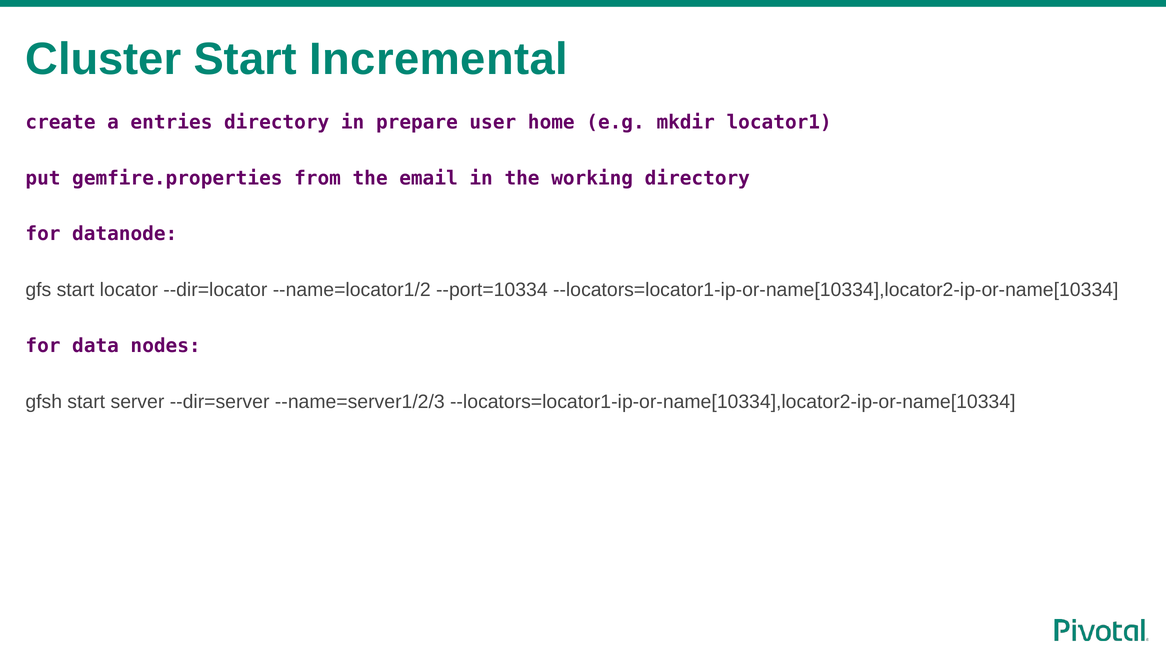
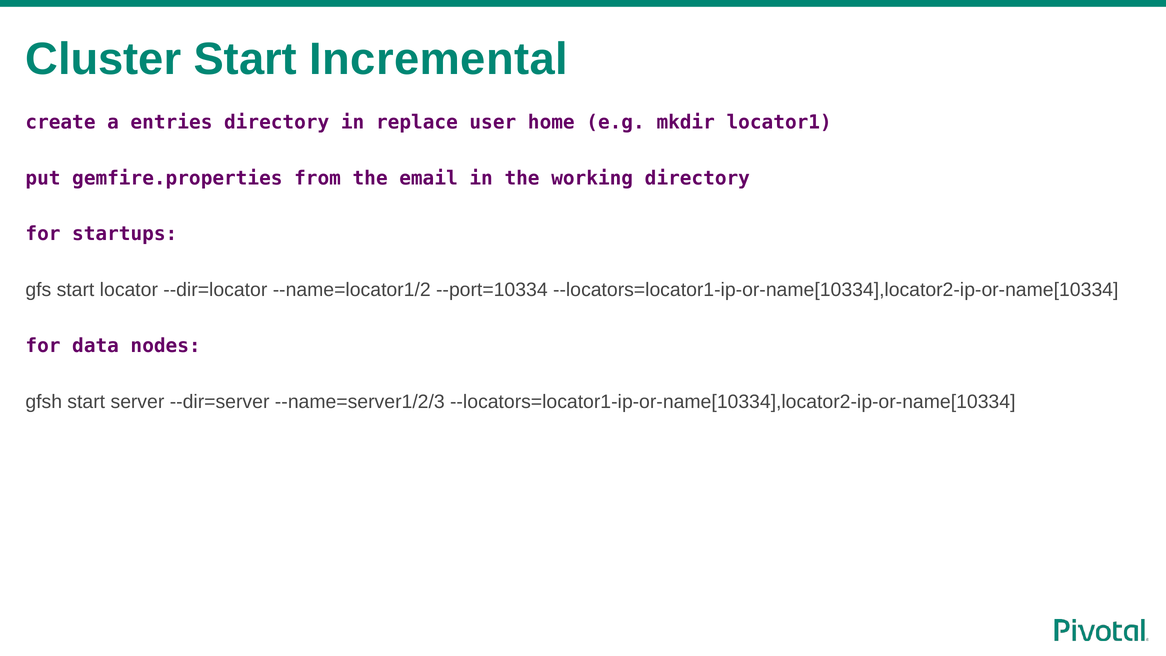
prepare: prepare -> replace (417, 122)
datanode: datanode -> startups (125, 234)
